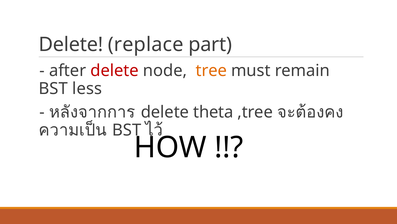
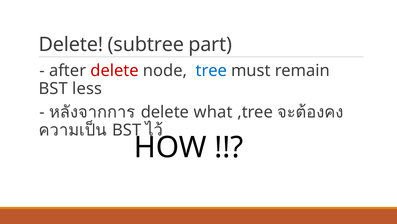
replace: replace -> subtree (146, 44)
tree colour: orange -> blue (211, 70)
theta: theta -> what (213, 112)
